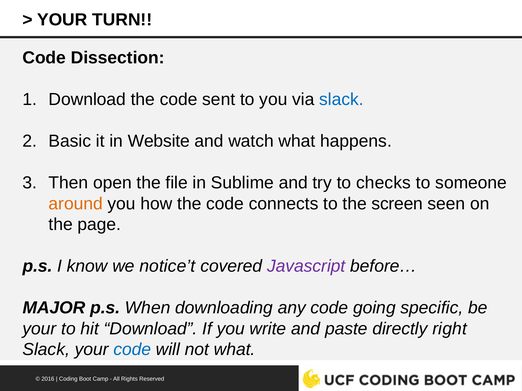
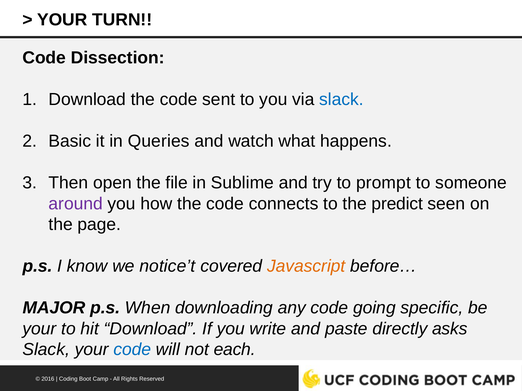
Website: Website -> Queries (159, 141)
checks: checks -> prompt (384, 183)
around colour: orange -> purple (76, 204)
screen: screen -> predict (397, 204)
Javascript colour: purple -> orange (306, 267)
right: right -> asks (450, 329)
not what: what -> each (235, 350)
